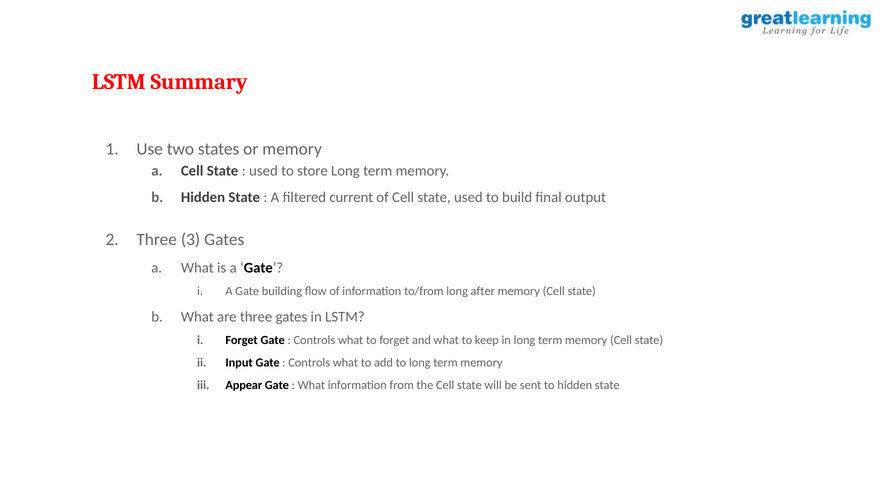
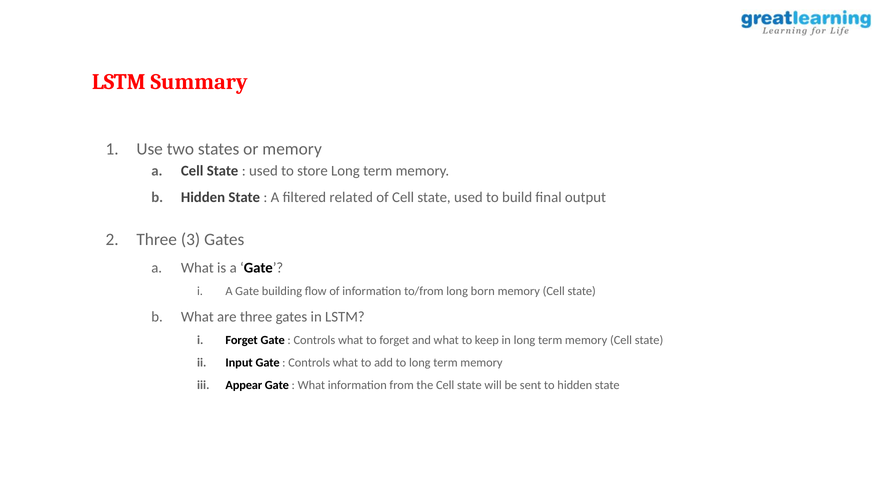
current: current -> related (351, 197)
after: after -> born (483, 291)
